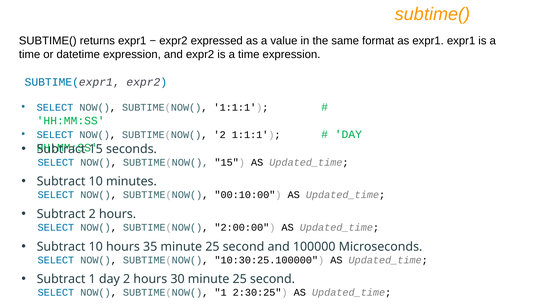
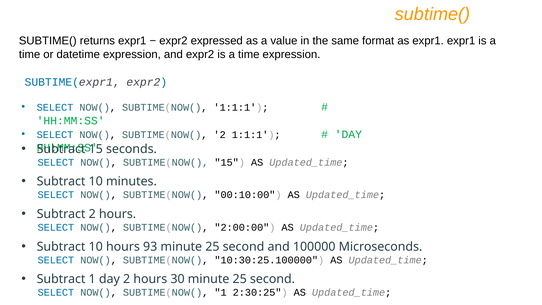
35: 35 -> 93 (150, 246)
